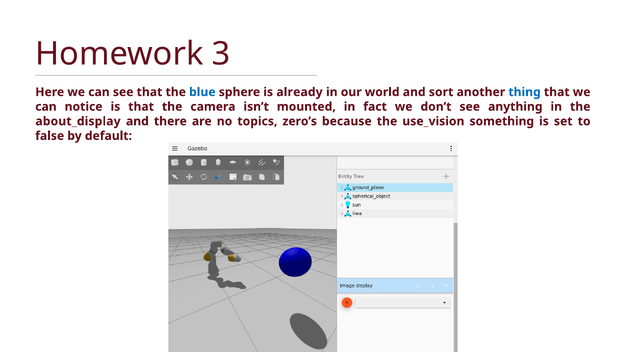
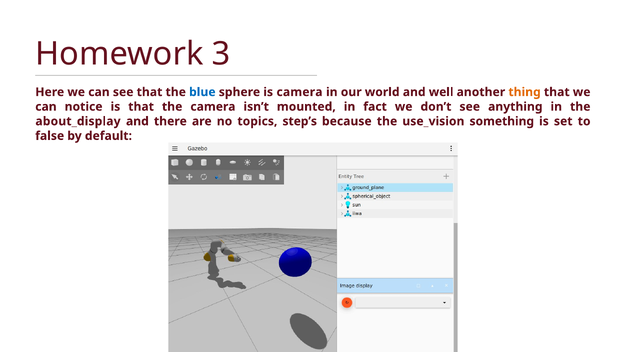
is already: already -> camera (299, 92)
sort: sort -> well (441, 92)
thing colour: blue -> orange (525, 92)
zero’s: zero’s -> step’s (300, 121)
